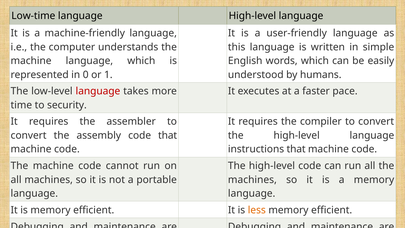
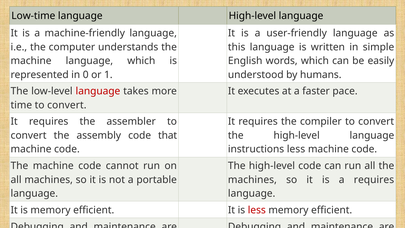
time to security: security -> convert (67, 105)
instructions that: that -> less (296, 149)
a memory: memory -> requires (374, 180)
less colour: orange -> red (257, 210)
